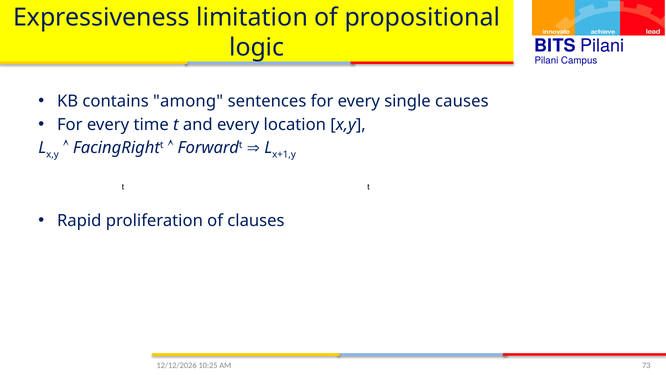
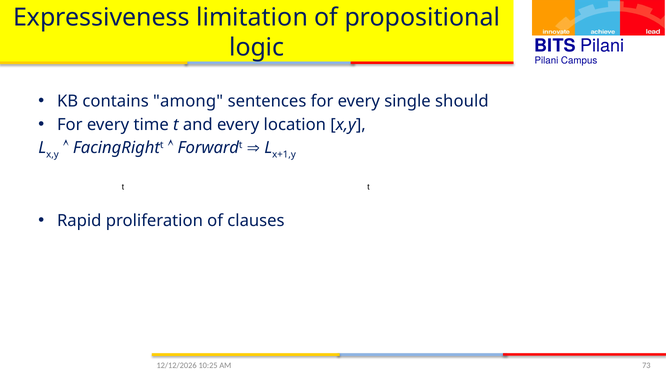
causes: causes -> should (462, 101)
